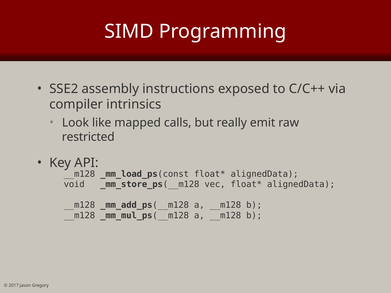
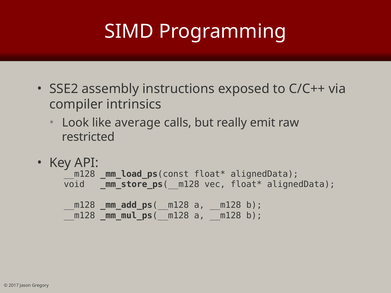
mapped: mapped -> average (138, 123)
